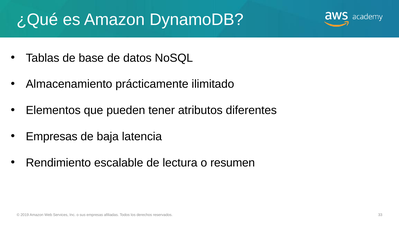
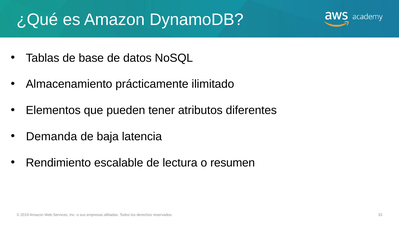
Empresas: Empresas -> Demanda (52, 136)
